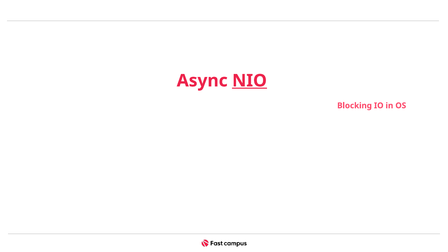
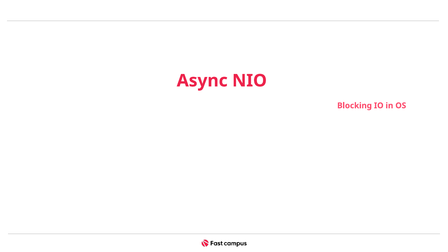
NIO underline: present -> none (250, 81)
